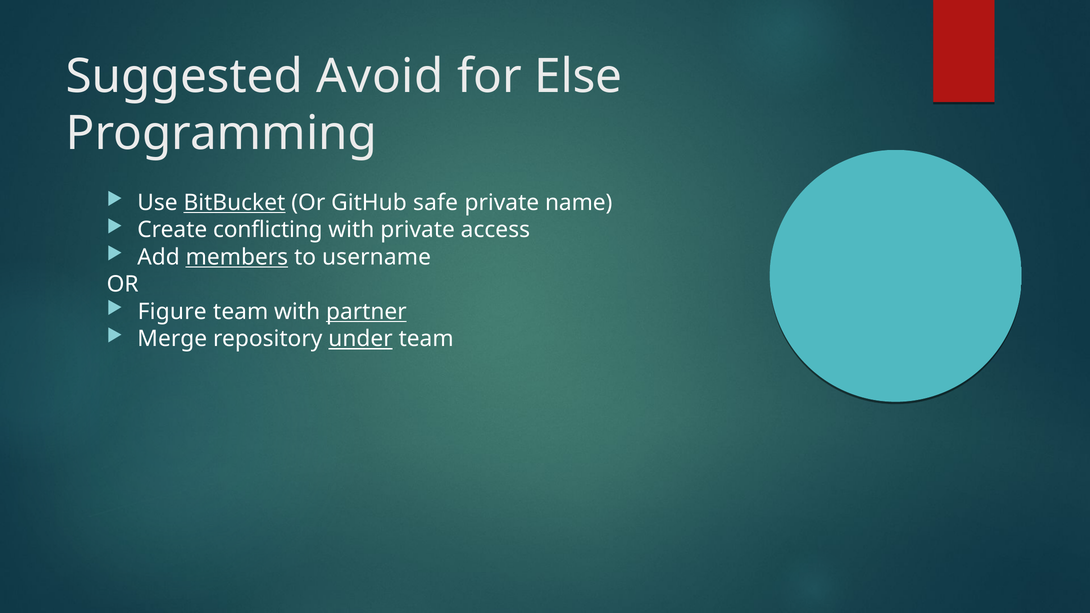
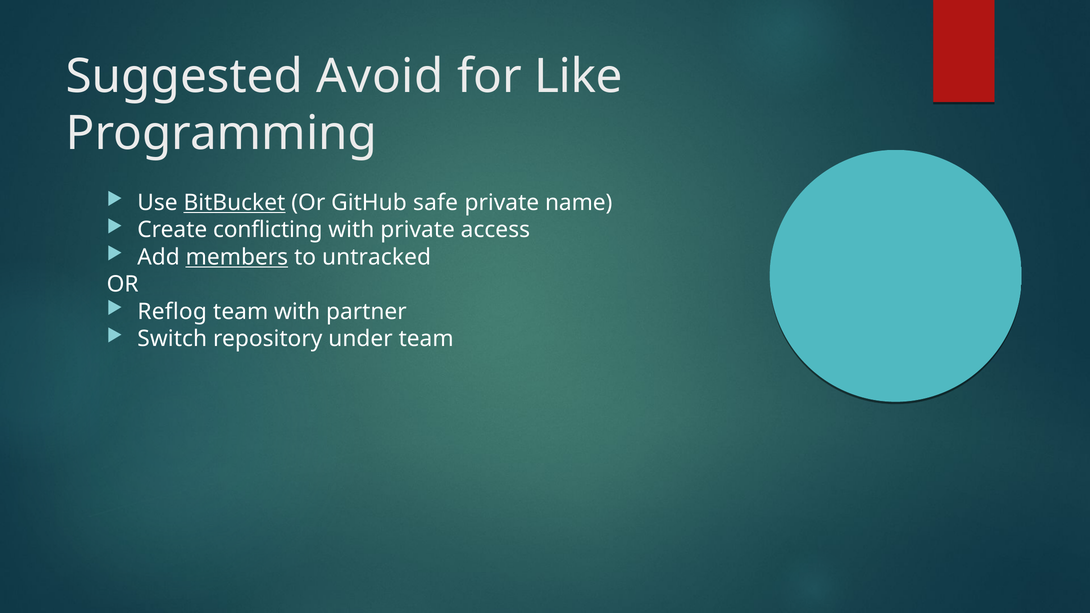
Else: Else -> Like (578, 76)
username: username -> untracked (377, 257)
Figure: Figure -> Reflog (172, 312)
partner underline: present -> none (366, 312)
Merge: Merge -> Switch (172, 339)
under underline: present -> none (360, 339)
